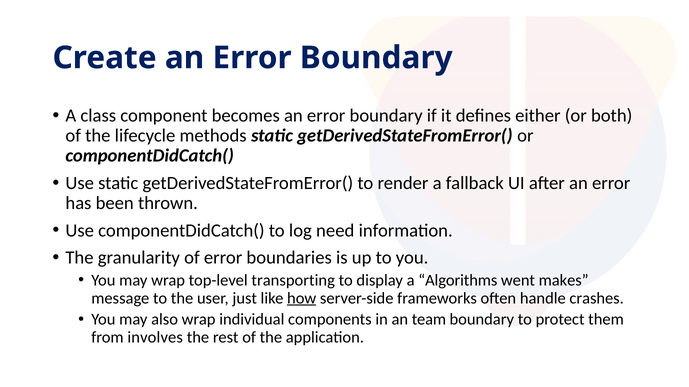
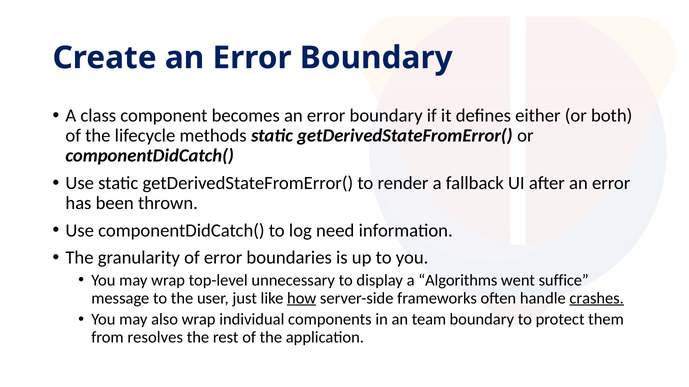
transporting: transporting -> unnecessary (293, 281)
makes: makes -> suffice (564, 281)
crashes underline: none -> present (597, 298)
involves: involves -> resolves (155, 338)
